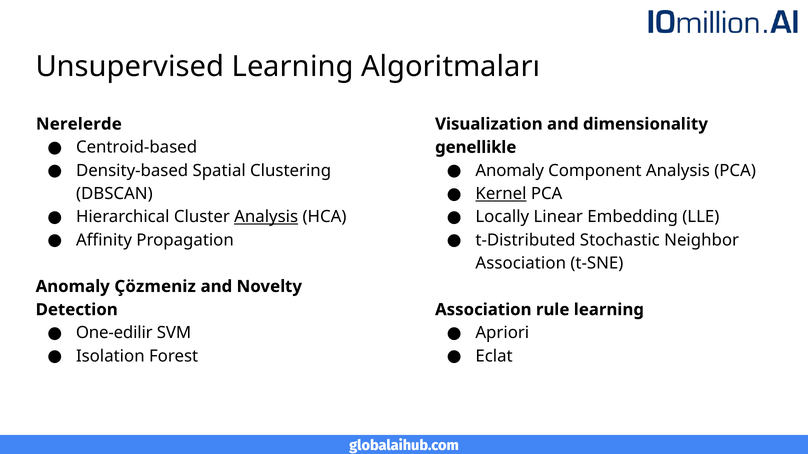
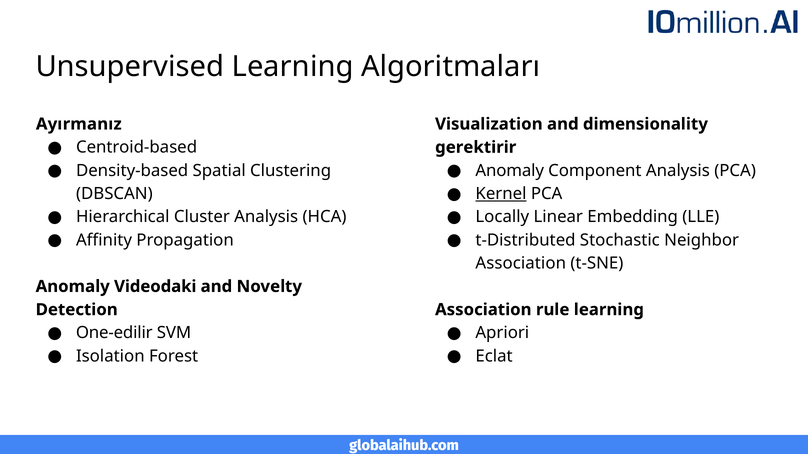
Nerelerde: Nerelerde -> Ayırmanız (79, 124)
genellikle: genellikle -> gerektirir (476, 147)
Analysis underline: present -> none (266, 217)
Çözmeniz: Çözmeniz -> Videodaki (155, 287)
